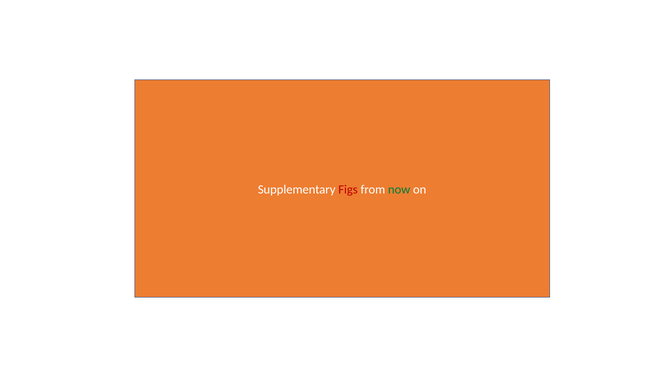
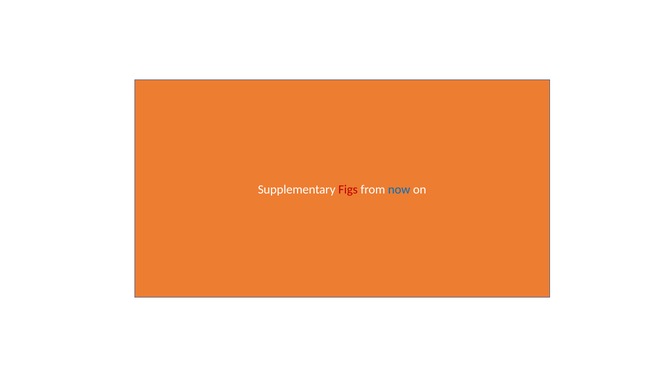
now colour: green -> blue (399, 189)
